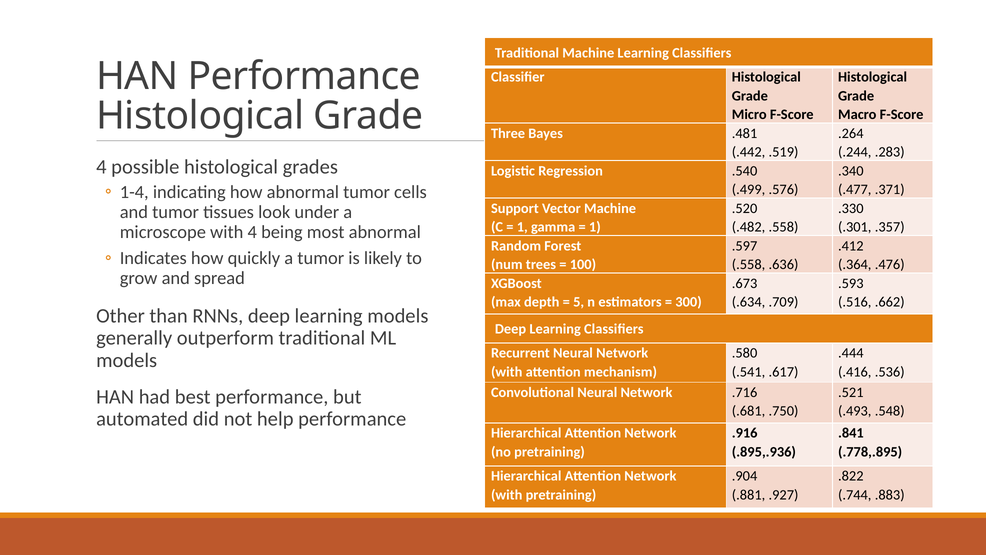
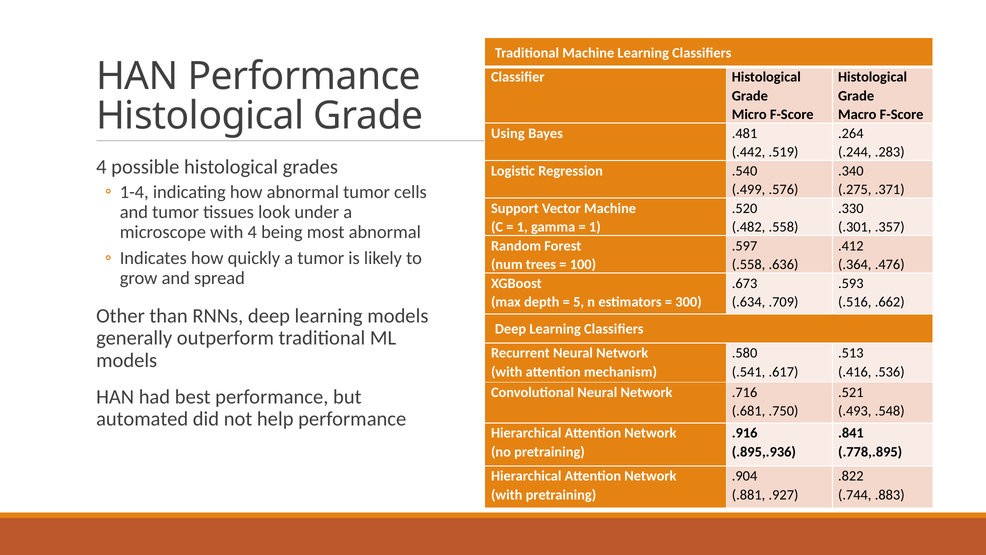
Three: Three -> Using (508, 133)
.477: .477 -> .275 (855, 189)
.444: .444 -> .513 (851, 353)
